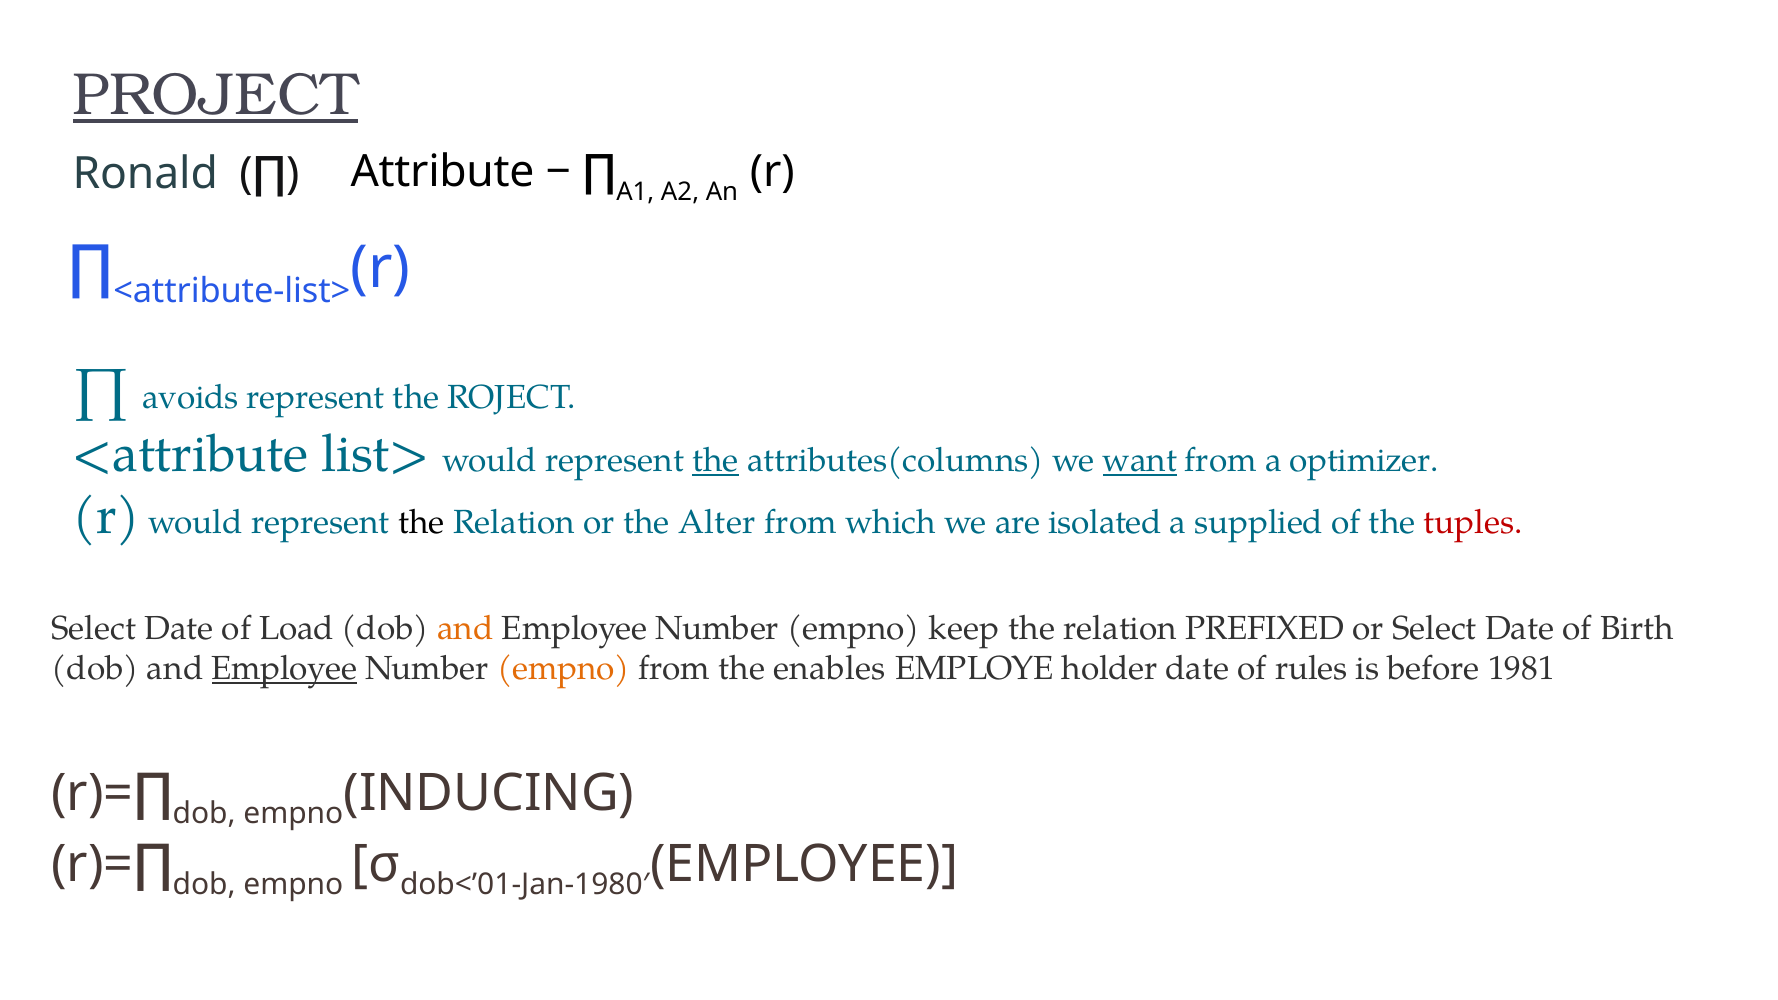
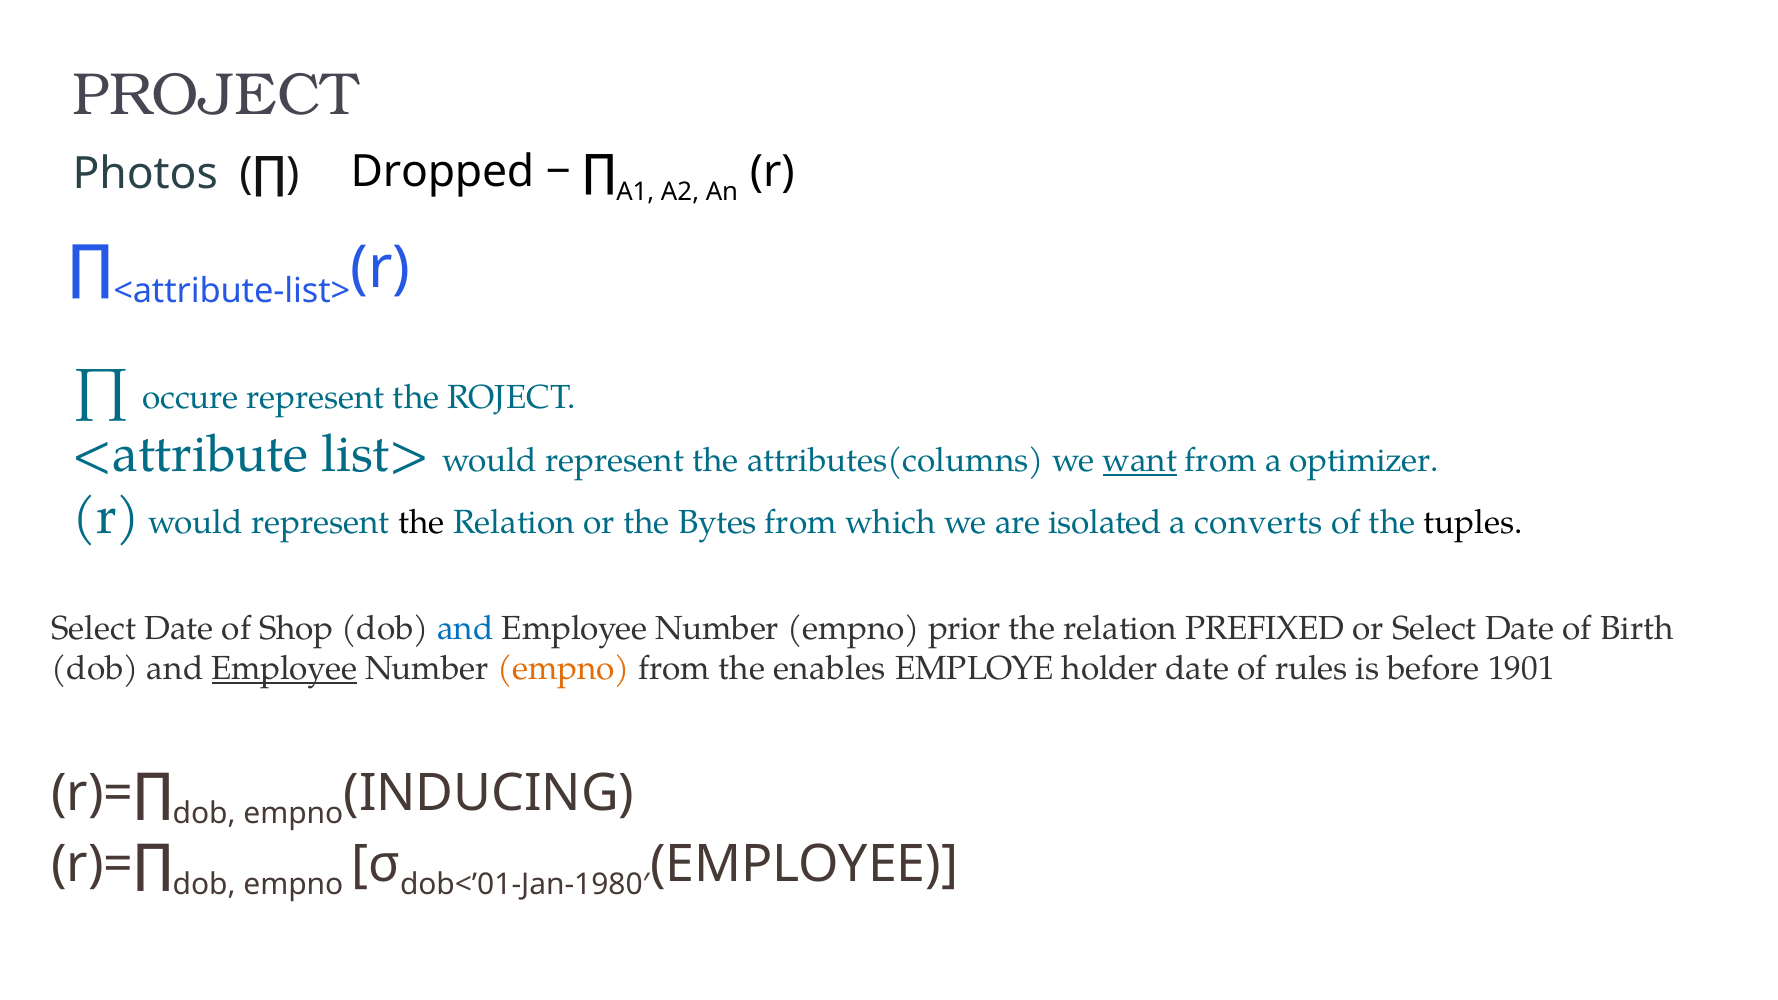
PROJECT underline: present -> none (215, 95)
Attribute: Attribute -> Dropped (442, 172)
Ronald: Ronald -> Photos (145, 174)
avoids: avoids -> occure (191, 398)
the underline: present -> none (716, 460)
Alter: Alter -> Bytes (717, 522)
supplied: supplied -> converts (1259, 522)
tuples colour: red -> black (1473, 522)
Load: Load -> Shop (297, 629)
and colour: orange -> blue (465, 629)
keep: keep -> prior (965, 629)
1981: 1981 -> 1901 (1521, 669)
